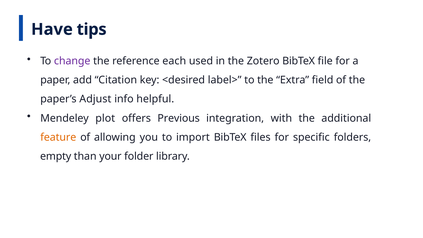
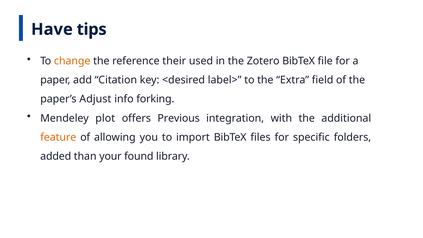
change colour: purple -> orange (72, 61)
each: each -> their (174, 61)
helpful: helpful -> forking (155, 99)
empty: empty -> added (56, 156)
folder: folder -> found (139, 156)
